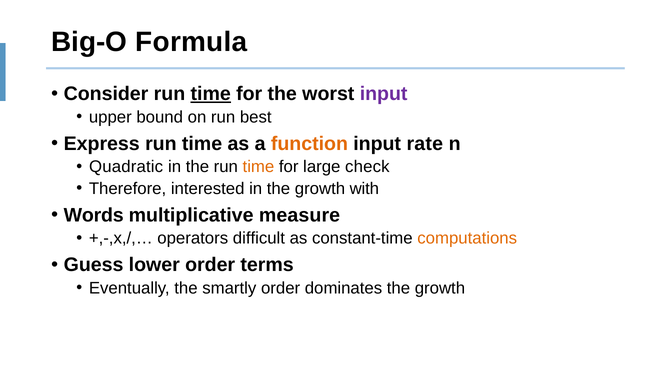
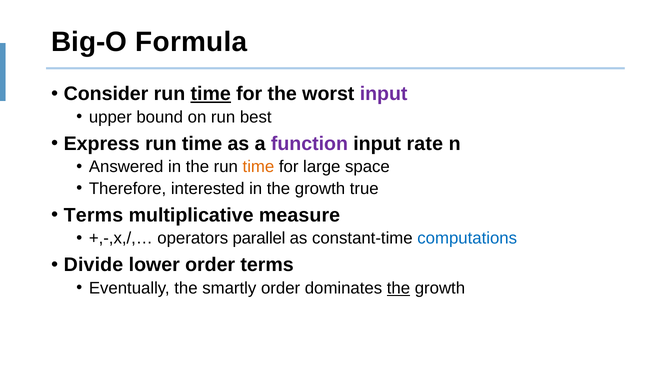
function colour: orange -> purple (309, 143)
Quadratic: Quadratic -> Answered (126, 167)
check: check -> space (367, 167)
with: with -> true (364, 188)
Words: Words -> Terms (93, 215)
difficult: difficult -> parallel (259, 238)
computations colour: orange -> blue (467, 238)
Guess: Guess -> Divide (93, 265)
the underline: none -> present (398, 288)
